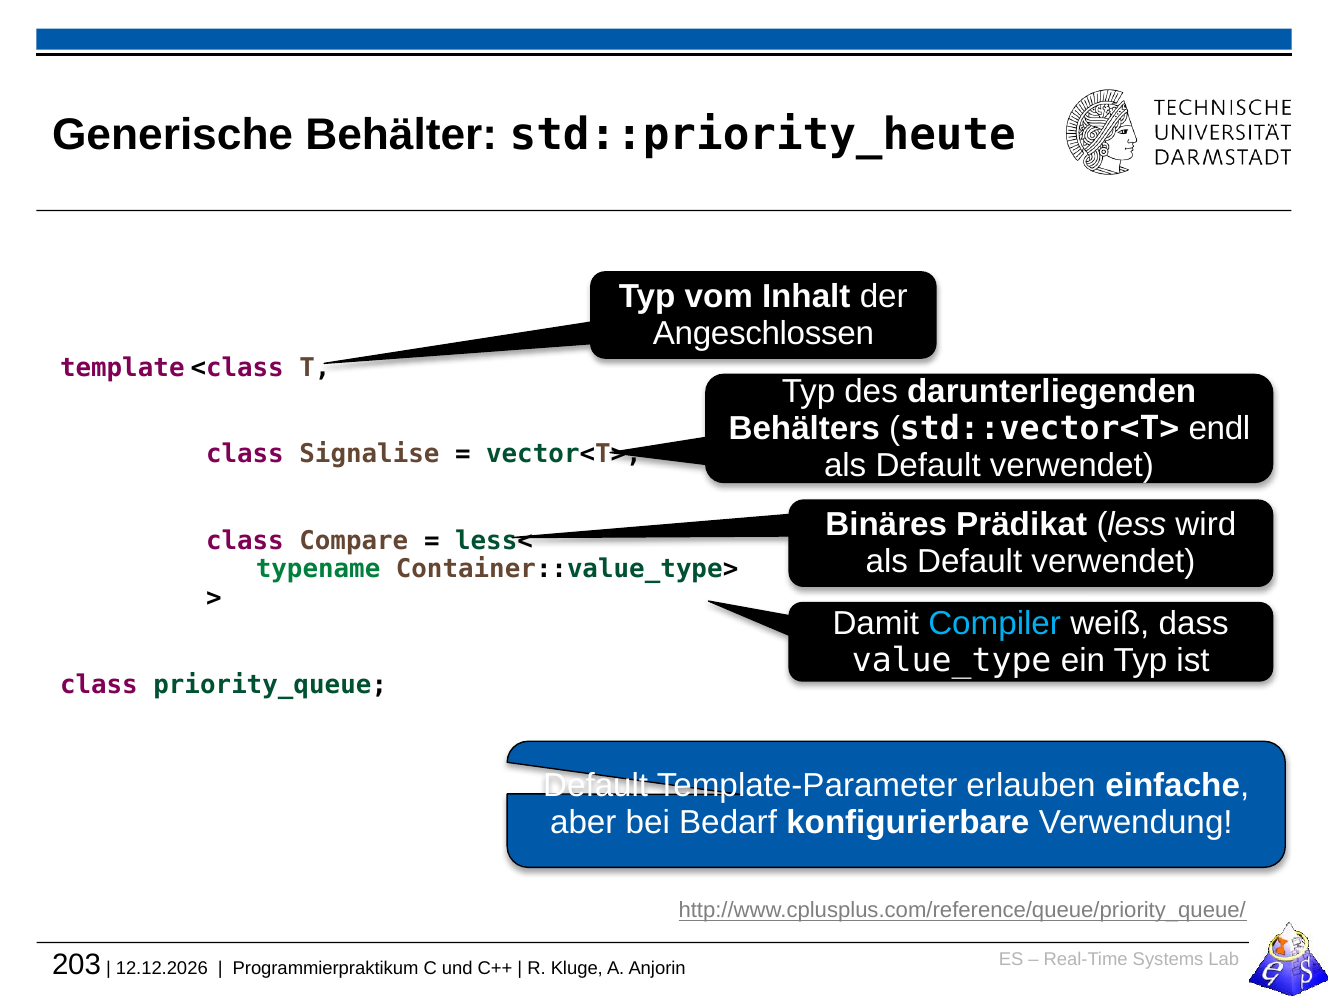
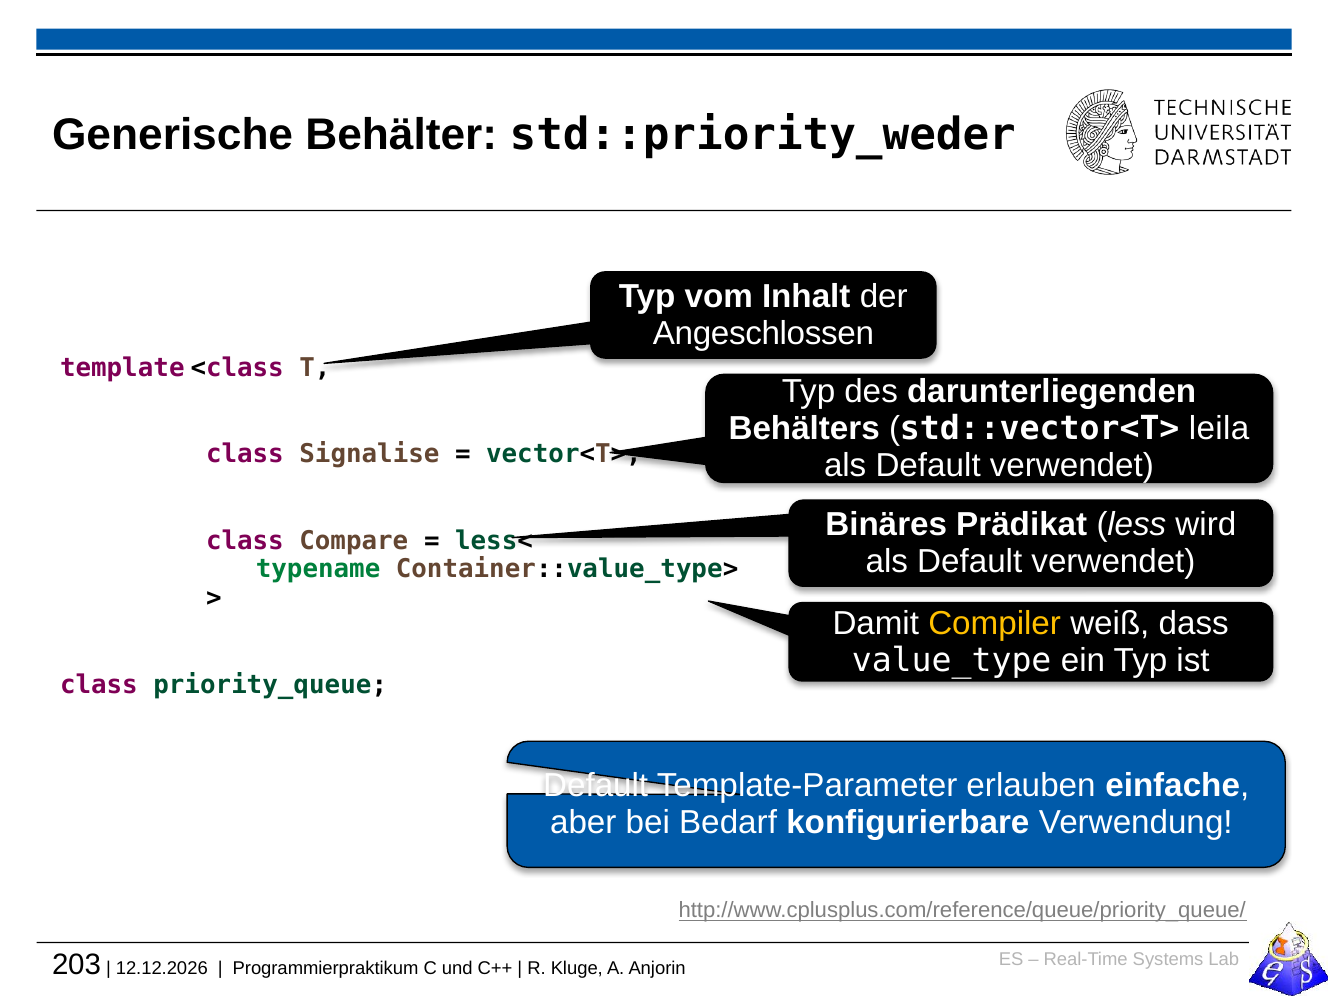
std::priority_heute: std::priority_heute -> std::priority_weder (763, 135)
endl: endl -> leila (1219, 429)
Compiler colour: light blue -> yellow (995, 623)
